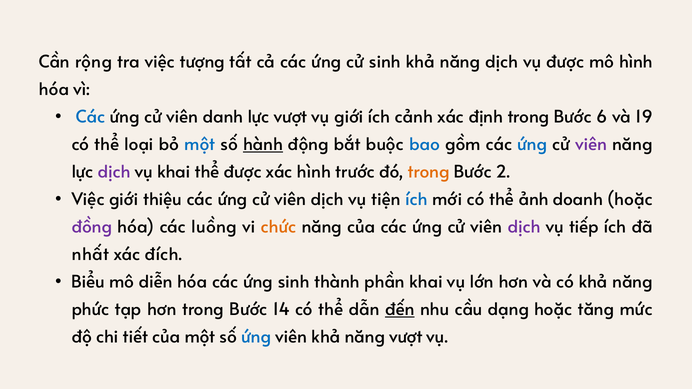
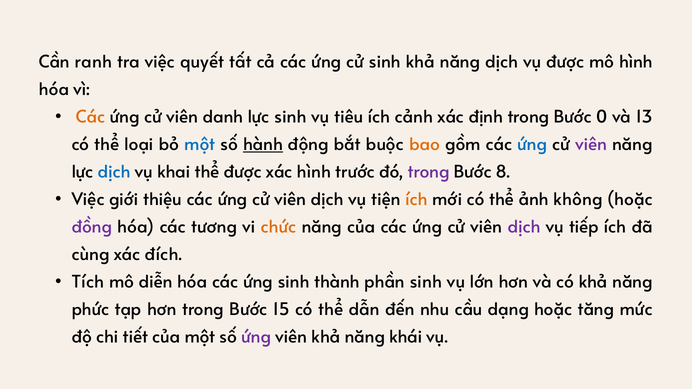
rộng: rộng -> ranh (94, 62)
tượng: tượng -> quyết (202, 62)
Các colour: blue -> orange (91, 117)
lực vượt: vượt -> sinh (290, 117)
vụ giới: giới -> tiêu (349, 117)
6: 6 -> 0 (602, 117)
19: 19 -> 13 (644, 117)
bao colour: blue -> orange (425, 145)
dịch colour: purple -> blue (114, 172)
trong colour: orange -> purple (429, 172)
2: 2 -> 8 (503, 172)
ích colour: blue -> orange (416, 200)
doanh: doanh -> không (578, 200)
luồng: luồng -> tương (214, 227)
nhất: nhất -> cùng (91, 255)
Biểu: Biểu -> Tích (88, 282)
phần khai: khai -> sinh (426, 282)
14: 14 -> 15 (281, 310)
đến underline: present -> none (400, 310)
ứng colour: blue -> purple (256, 337)
năng vượt: vượt -> khái (406, 337)
